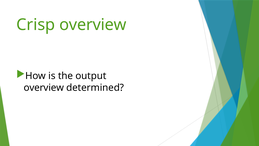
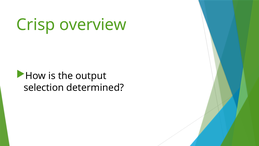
overview: overview -> selection (44, 87)
